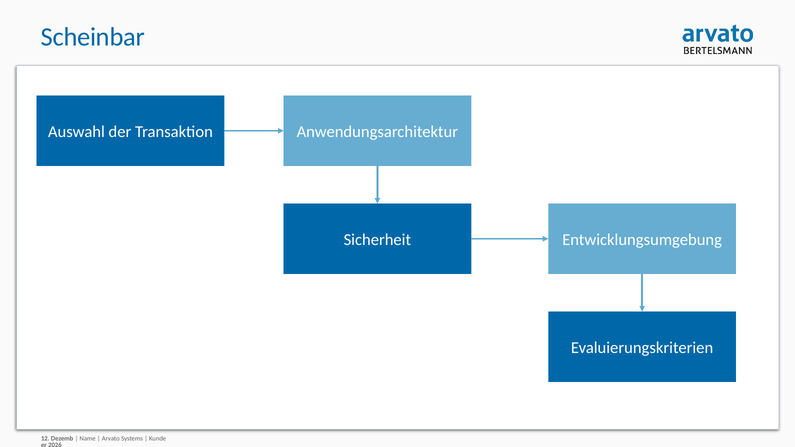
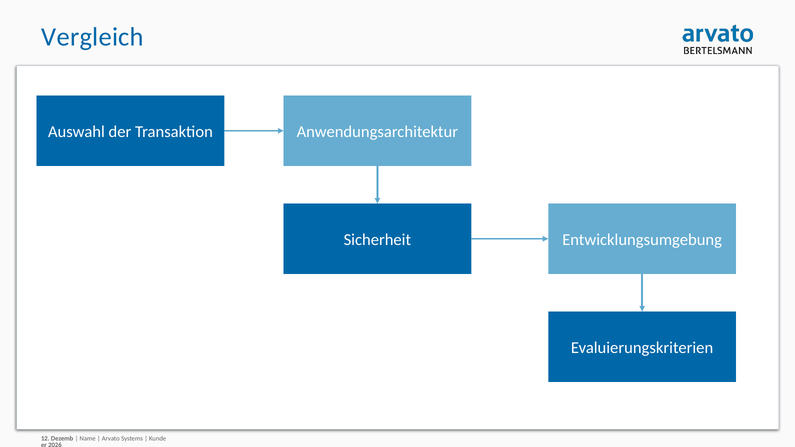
Scheinbar: Scheinbar -> Vergleich (93, 37)
